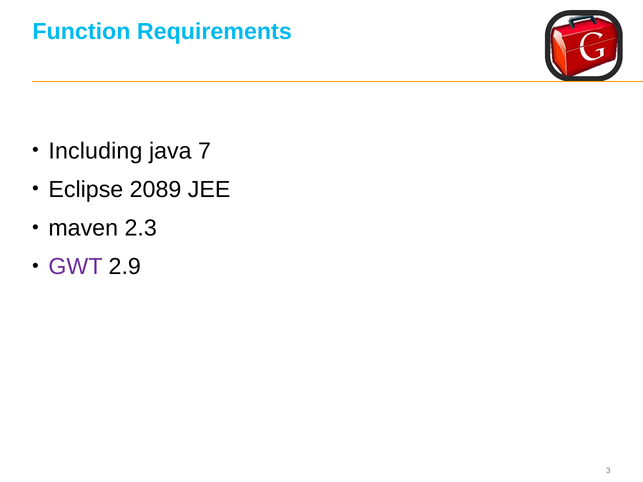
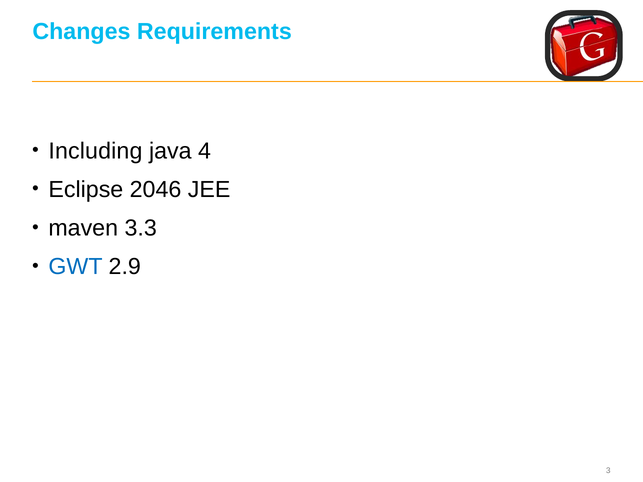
Function: Function -> Changes (81, 32)
7: 7 -> 4 (204, 151)
2089: 2089 -> 2046 (156, 190)
2.3: 2.3 -> 3.3 (141, 228)
GWT colour: purple -> blue (75, 267)
